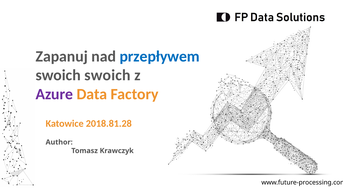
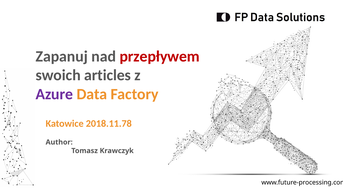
przepływem colour: blue -> red (160, 56)
swoich swoich: swoich -> articles (108, 75)
2018.81.28: 2018.81.28 -> 2018.11.78 (109, 123)
